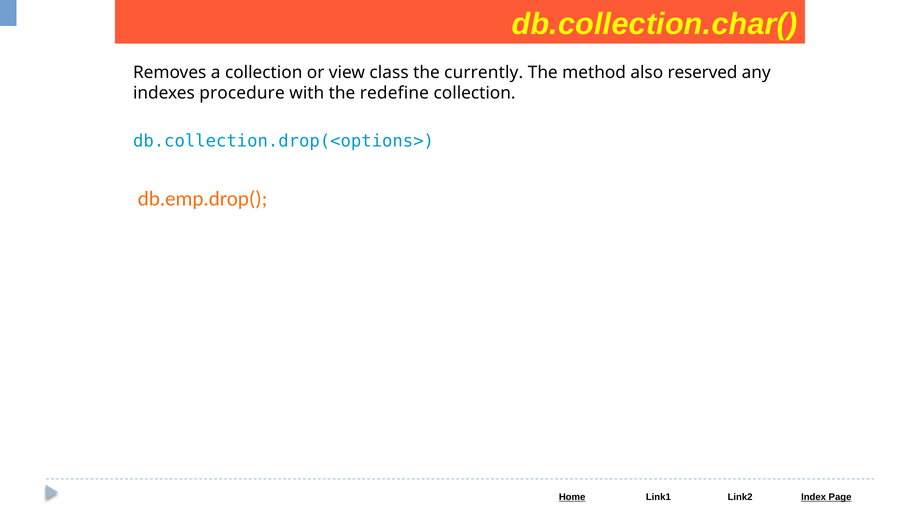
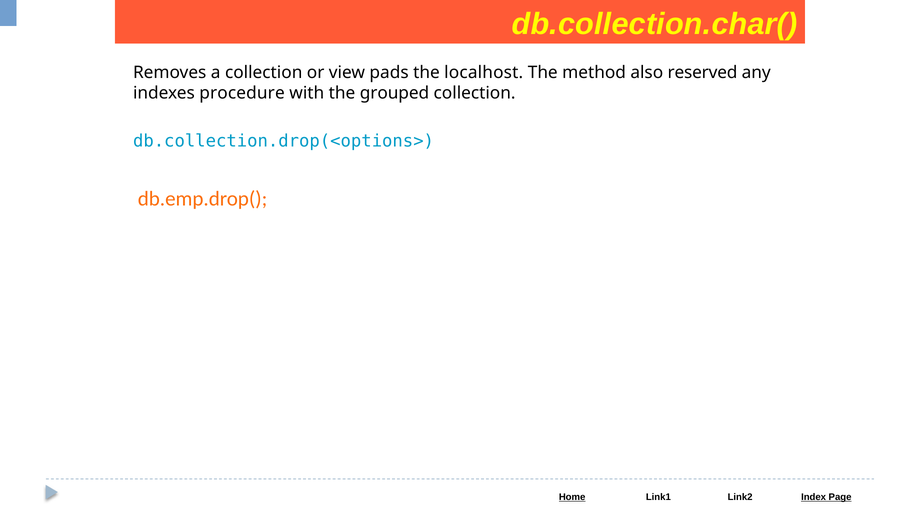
class: class -> pads (389, 72)
currently: currently -> localhost (484, 72)
redefine: redefine -> grouped (394, 93)
